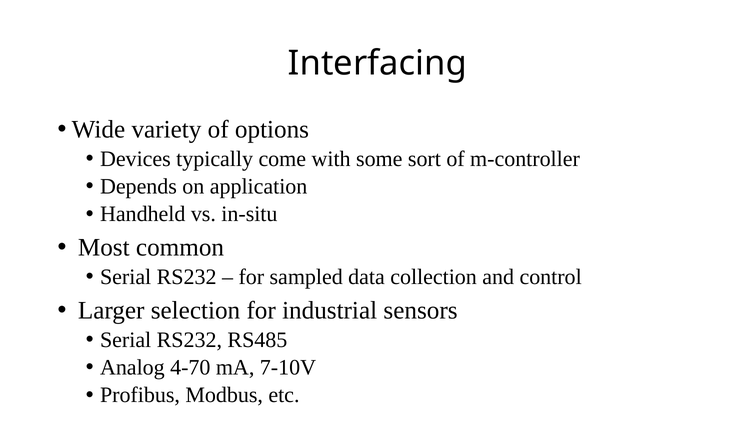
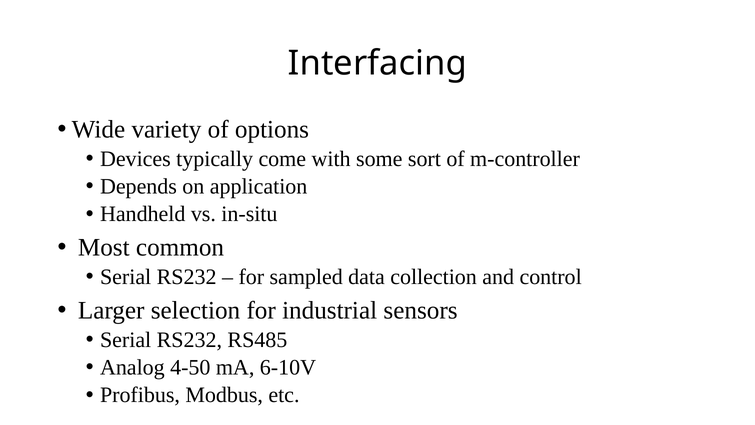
4-70: 4-70 -> 4-50 (190, 367)
7-10V: 7-10V -> 6-10V (288, 367)
